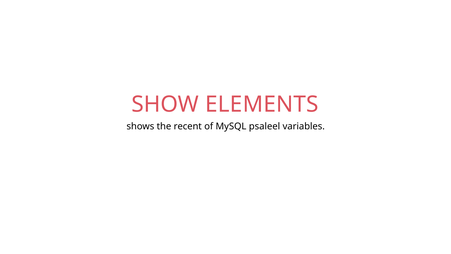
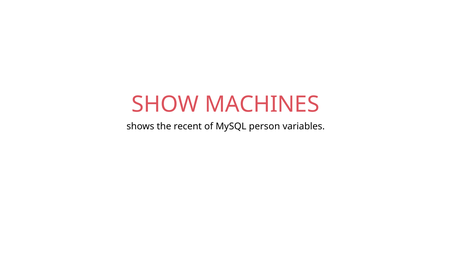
ELEMENTS: ELEMENTS -> MACHINES (262, 104)
psaleel: psaleel -> person (264, 126)
